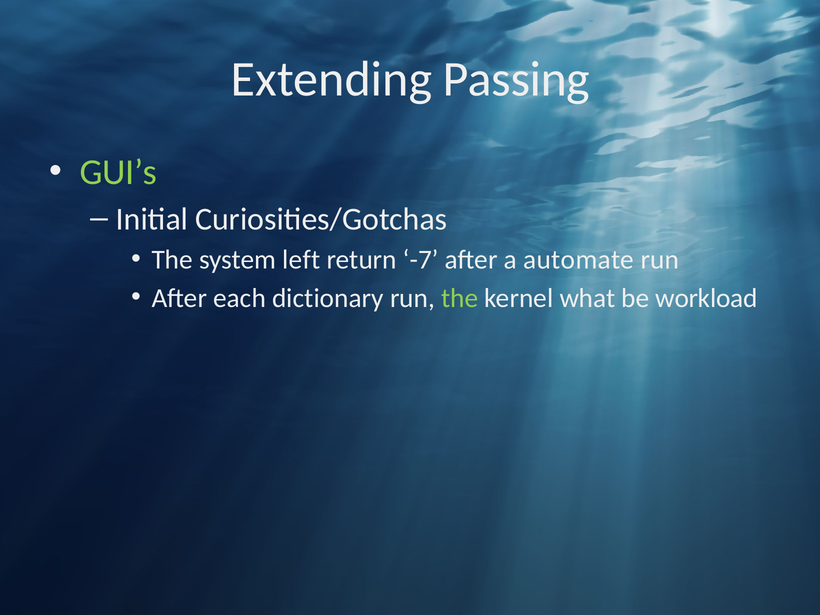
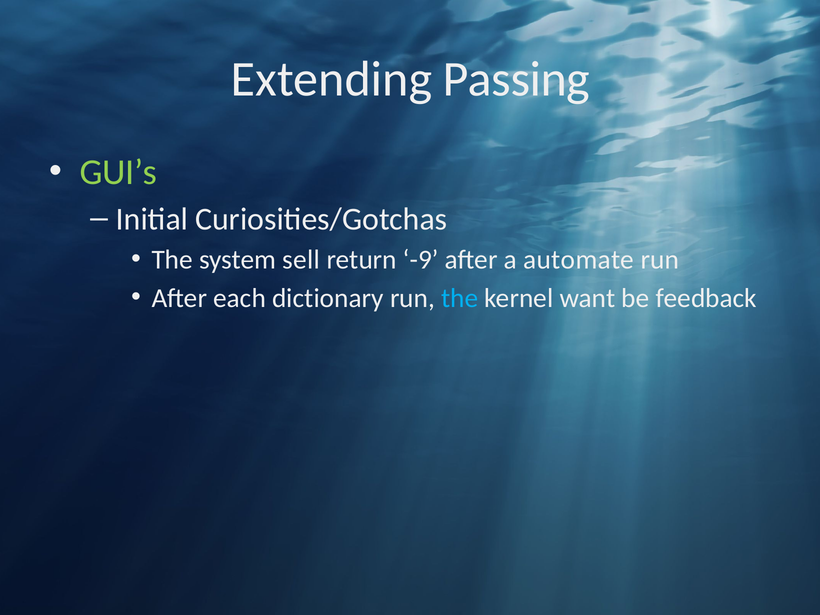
left: left -> sell (301, 260)
-7: -7 -> -9 (421, 260)
the colour: light green -> light blue (460, 298)
what: what -> want (587, 298)
workload: workload -> feedback (706, 298)
